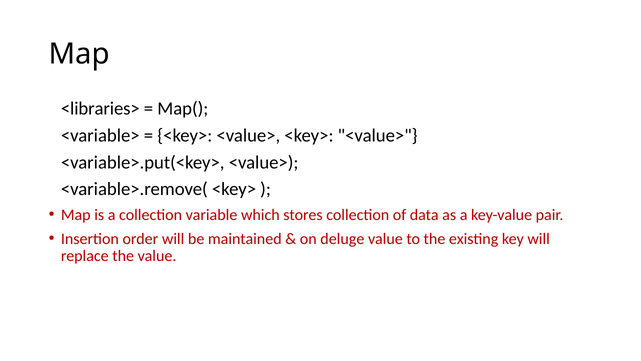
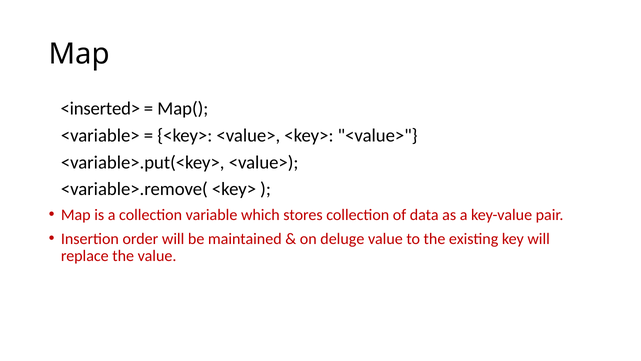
<libraries>: <libraries> -> <inserted> (100, 108)
